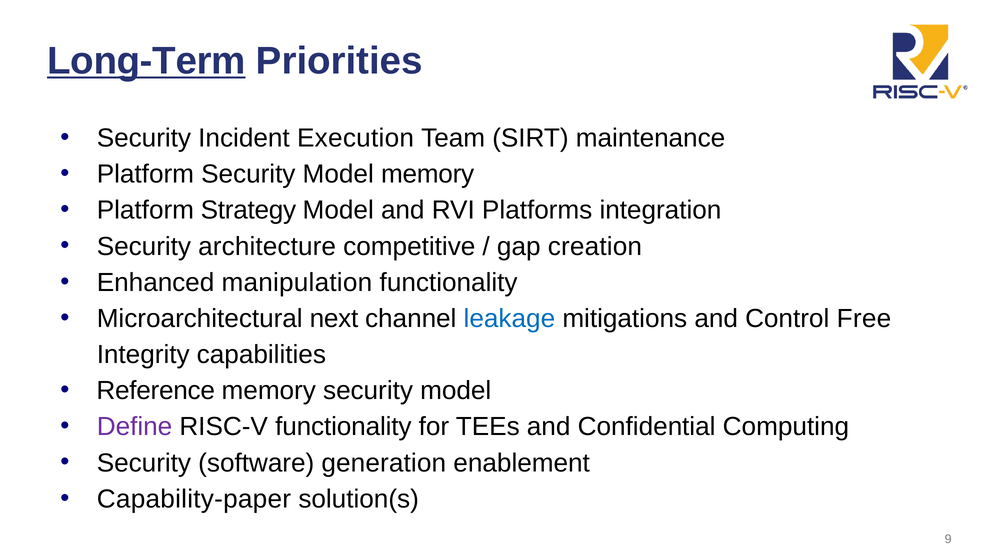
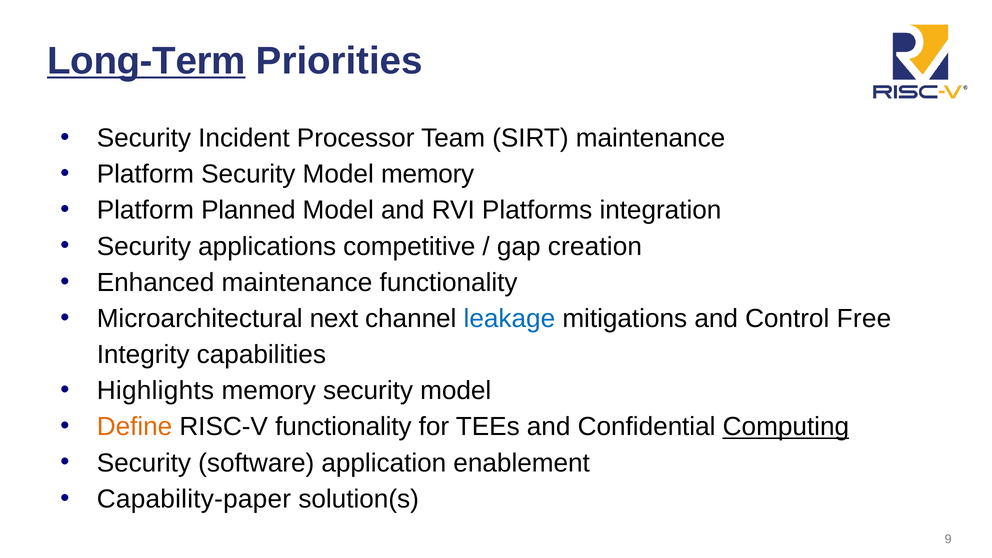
Execution: Execution -> Processor (356, 138)
Strategy: Strategy -> Planned (248, 210)
architecture: architecture -> applications (267, 246)
Enhanced manipulation: manipulation -> maintenance (297, 282)
Reference: Reference -> Highlights (155, 391)
Define colour: purple -> orange (135, 427)
Computing underline: none -> present (786, 427)
generation: generation -> application (384, 463)
